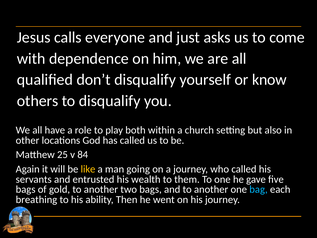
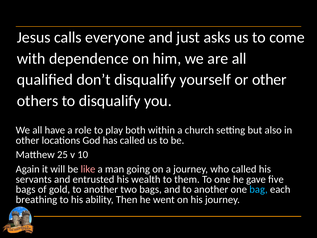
or know: know -> other (269, 80)
84: 84 -> 10 (83, 155)
like colour: yellow -> pink (88, 169)
